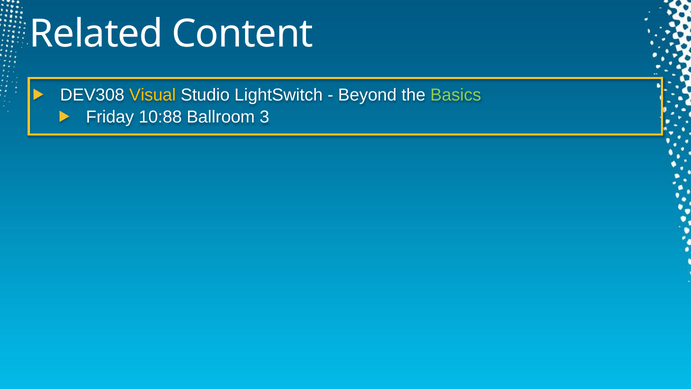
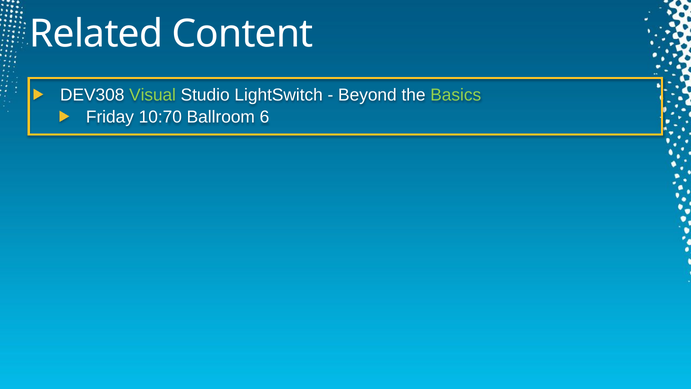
Visual colour: yellow -> light green (153, 95)
10:88: 10:88 -> 10:70 (160, 117)
3: 3 -> 6 (265, 117)
